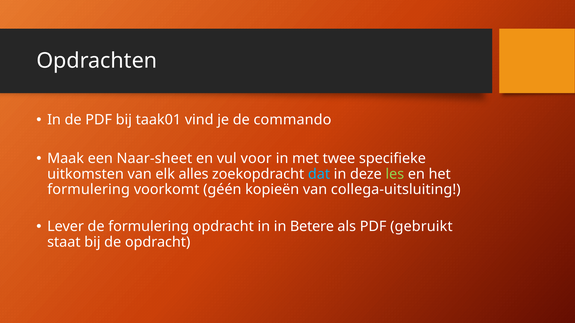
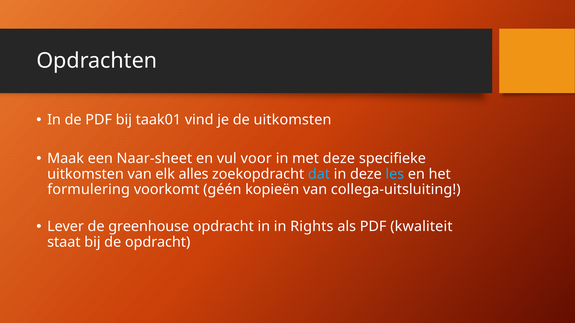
de commando: commando -> uitkomsten (292, 120)
met twee: twee -> deze (339, 159)
les colour: light green -> light blue (395, 174)
de formulering: formulering -> greenhouse (149, 227)
Betere: Betere -> Rights (312, 227)
gebruikt: gebruikt -> kwaliteit (421, 227)
